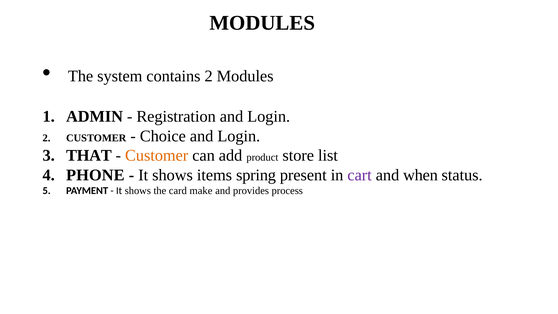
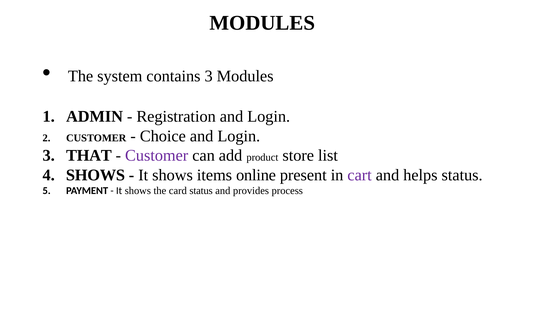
contains 2: 2 -> 3 (209, 76)
Customer colour: orange -> purple (157, 156)
PHONE: PHONE -> SHOWS (96, 175)
spring: spring -> online (256, 175)
when: when -> helps (420, 175)
card make: make -> status (201, 191)
